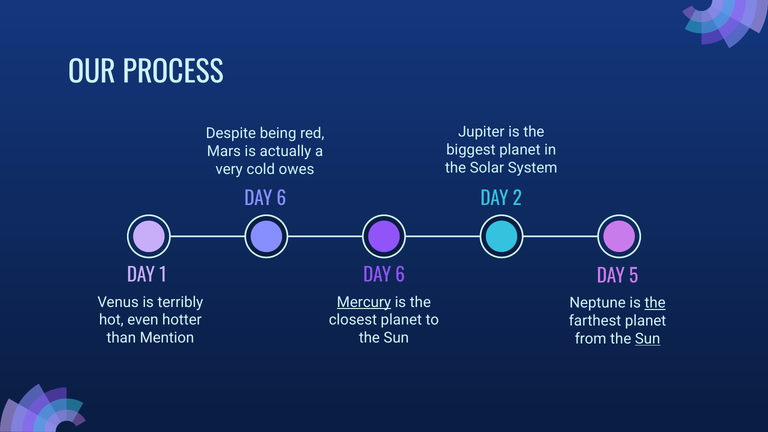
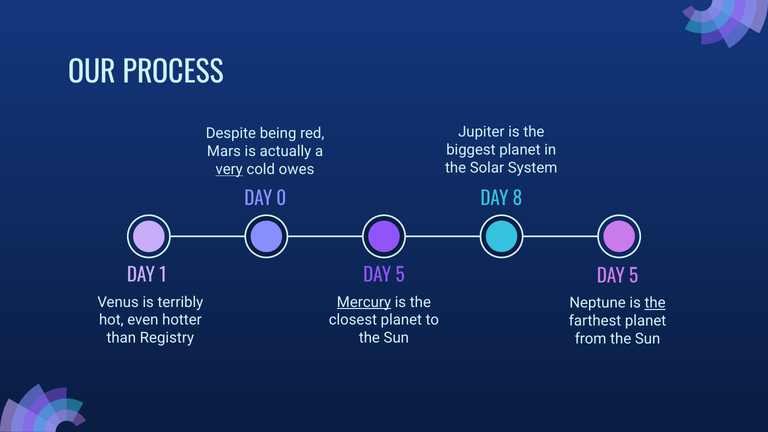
very underline: none -> present (229, 169)
6: 6 -> 0 (281, 199)
2: 2 -> 8 (517, 199)
1 DAY 6: 6 -> 5 (400, 276)
Mention: Mention -> Registry (167, 338)
Sun underline: present -> none (648, 339)
